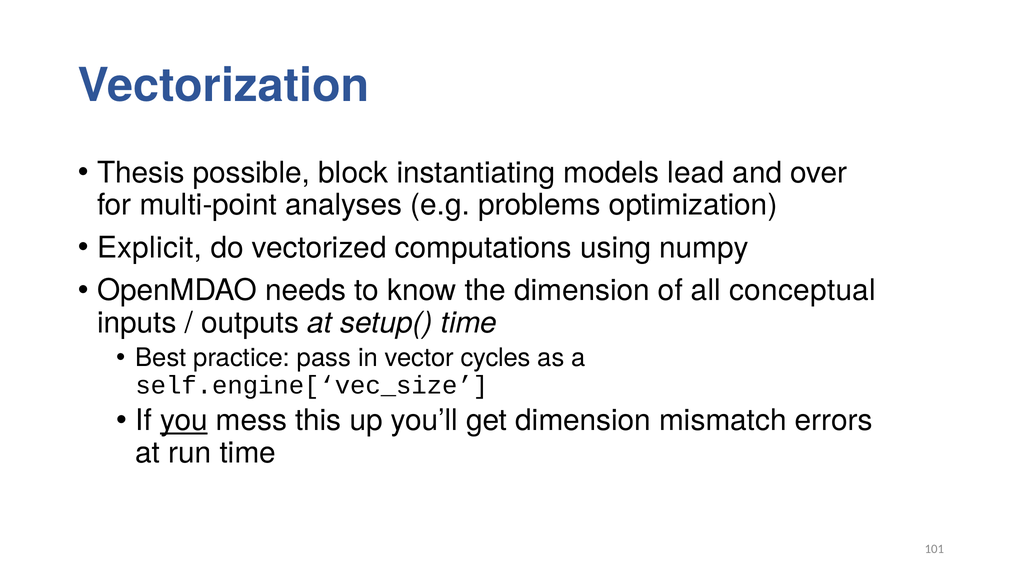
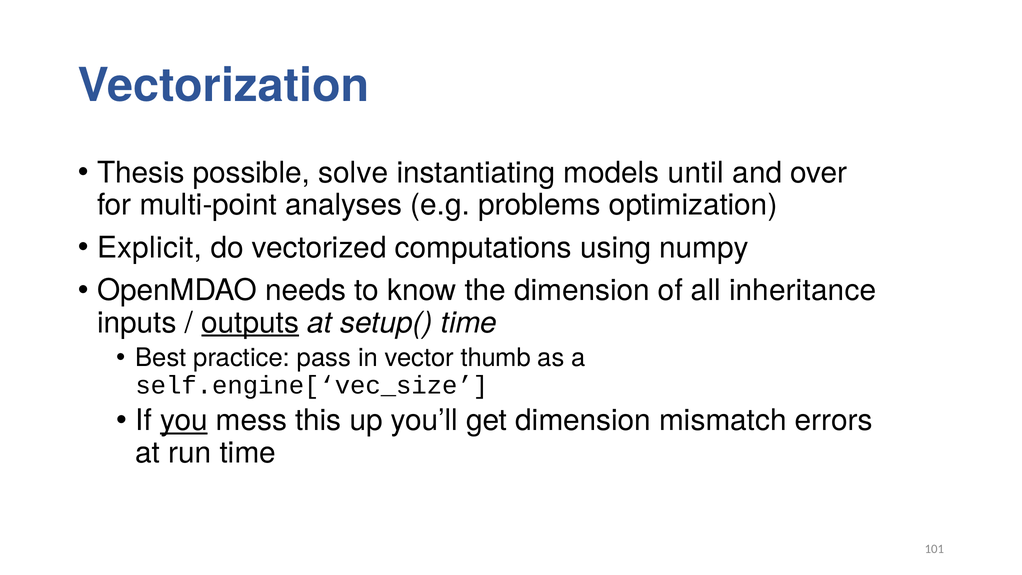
block: block -> solve (353, 173)
lead: lead -> until (696, 173)
conceptual: conceptual -> inheritance (803, 290)
outputs underline: none -> present (250, 323)
cycles: cycles -> thumb (496, 358)
